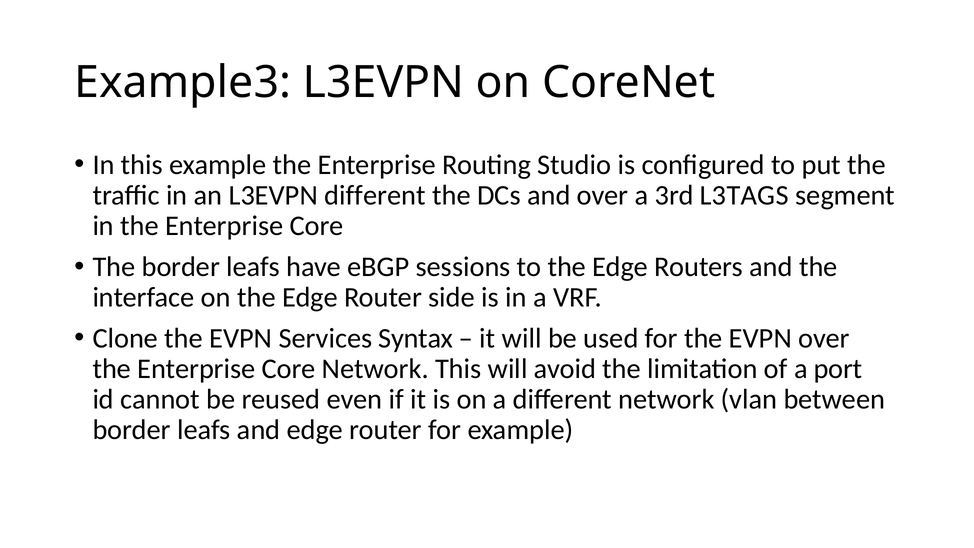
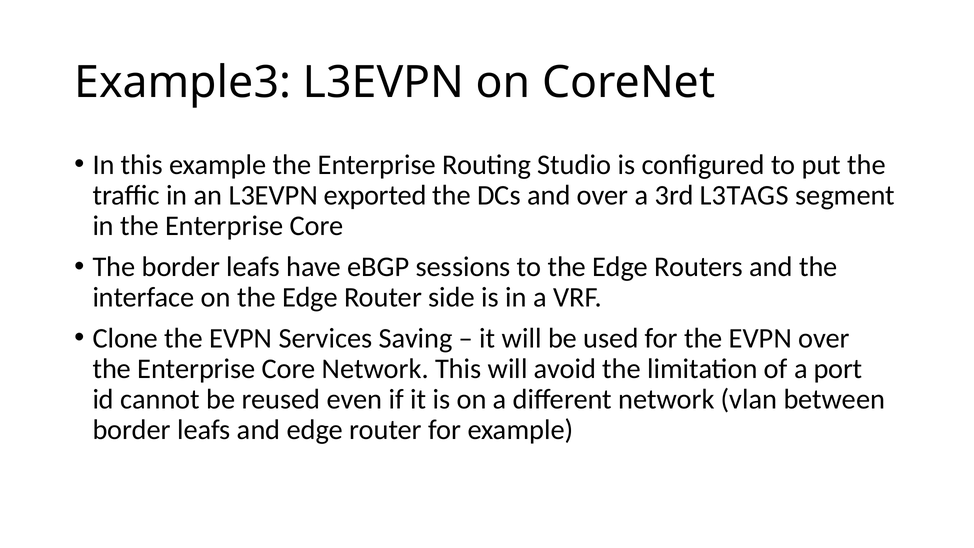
L3EVPN different: different -> exported (375, 195)
Syntax: Syntax -> Saving (416, 338)
